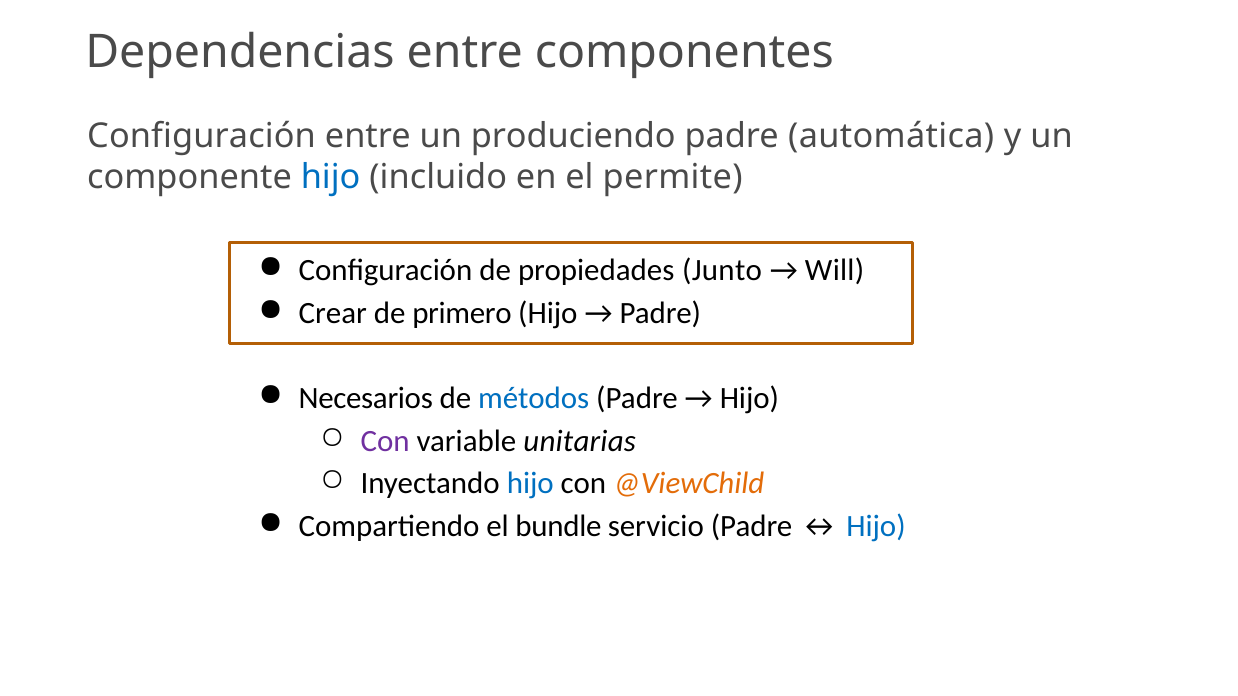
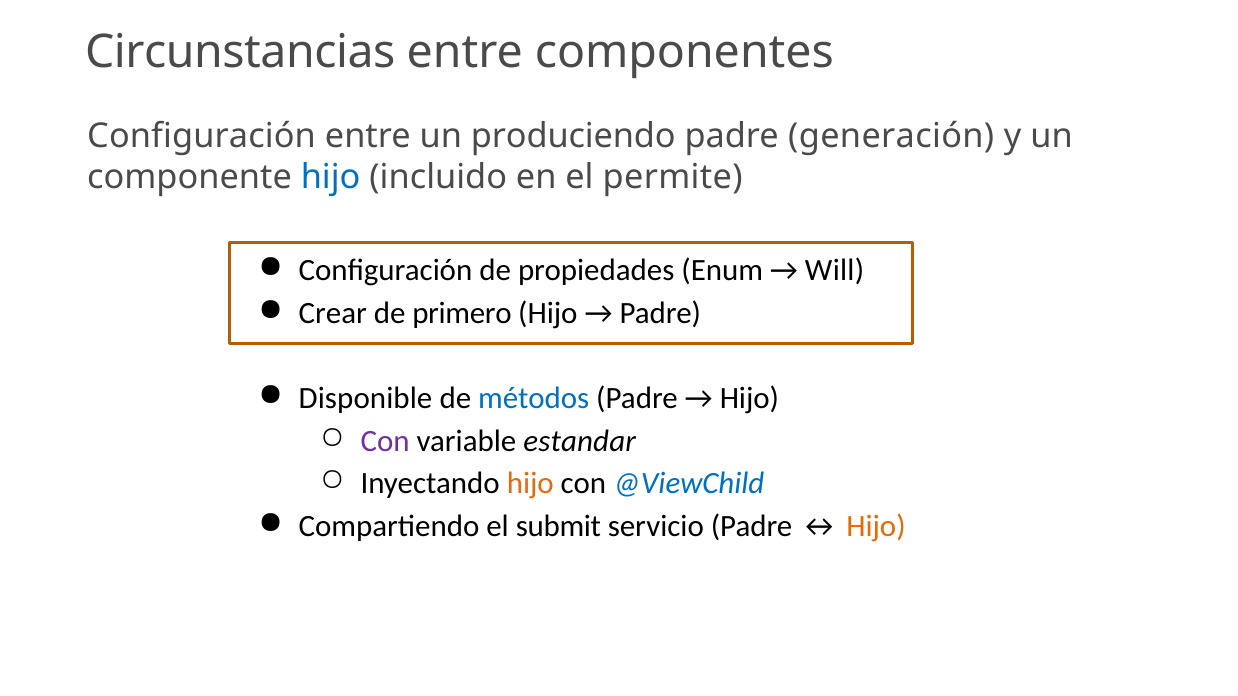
Dependencias: Dependencias -> Circunstancias (240, 53)
automática: automática -> generación (891, 136)
Junto: Junto -> Enum (722, 270)
Necesarios: Necesarios -> Disponible (366, 398)
unitarias: unitarias -> estandar (580, 441)
hijo colour: blue -> orange (530, 484)
@ViewChild colour: orange -> blue (689, 484)
bundle: bundle -> submit (558, 527)
Hijo colour: blue -> orange (876, 527)
